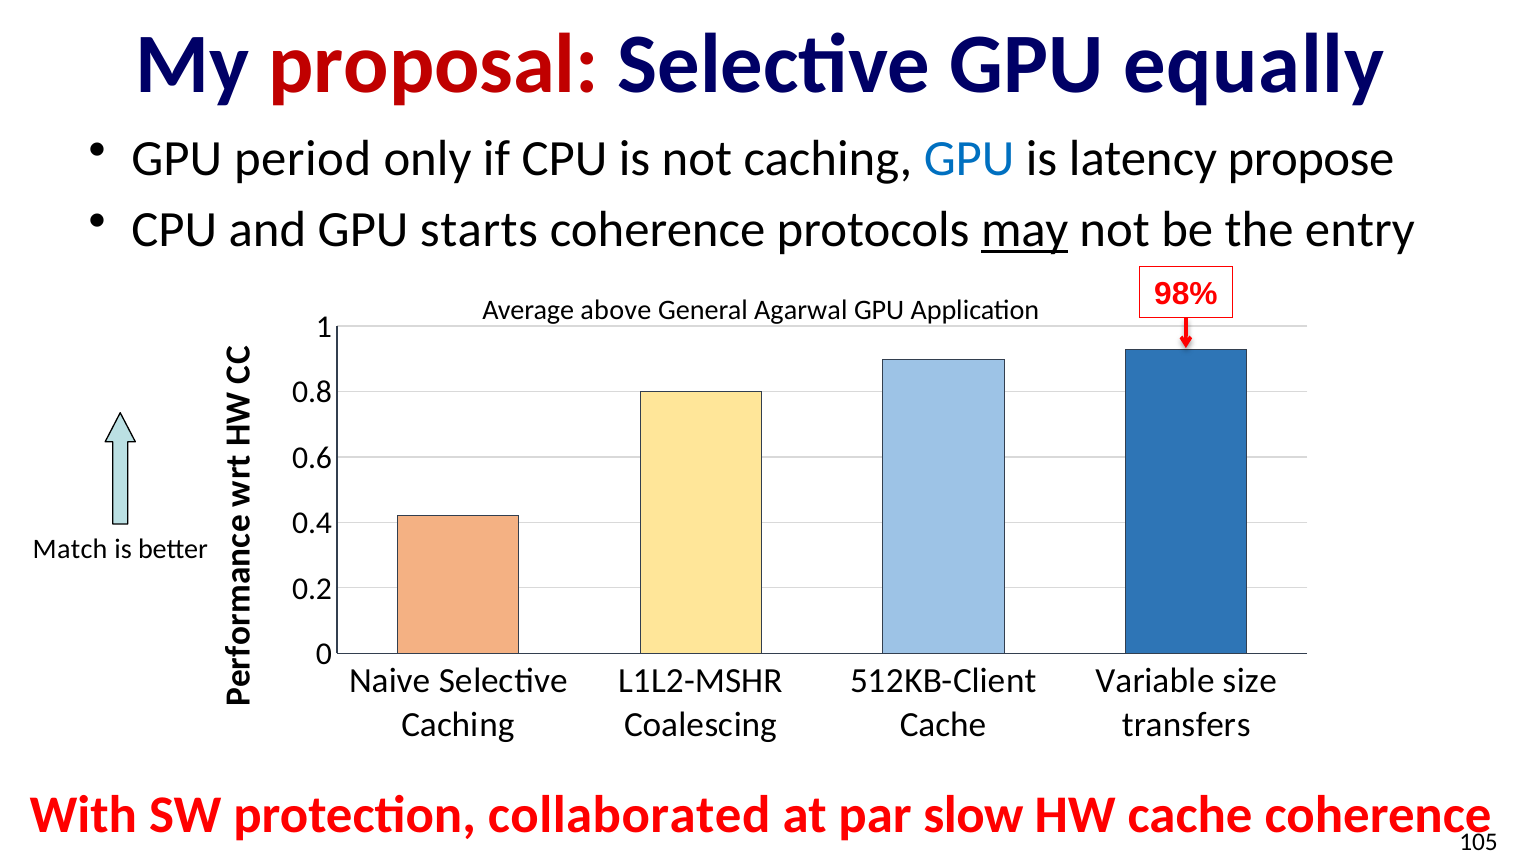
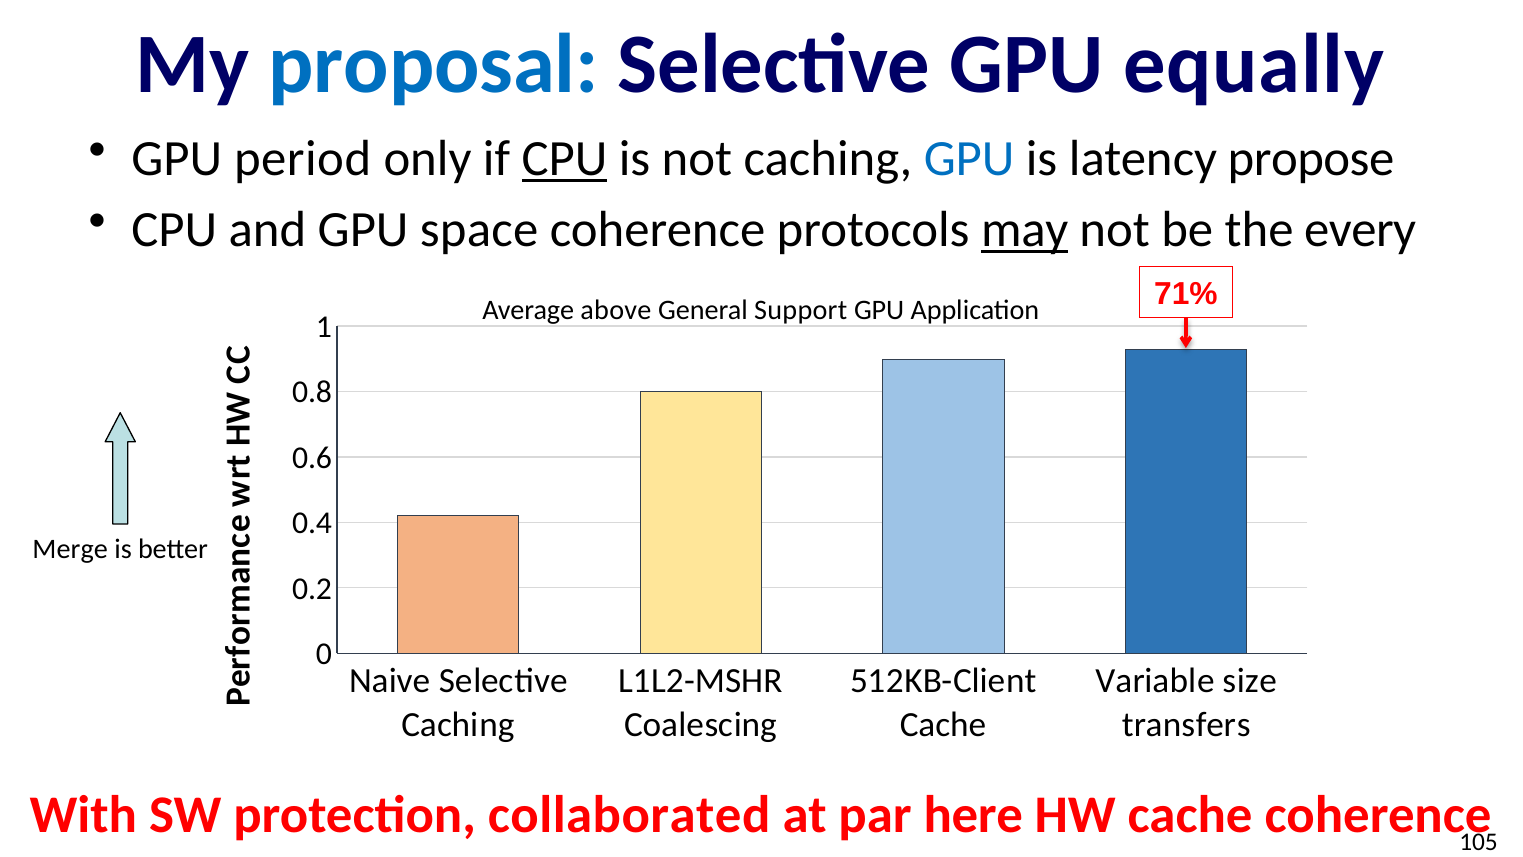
proposal colour: red -> blue (434, 65)
CPU underline: none -> present (564, 159)
starts: starts -> space (479, 230)
entry: entry -> every (1360, 230)
98%: 98% -> 71% (1186, 294)
Agarwal: Agarwal -> Support (801, 310)
Match: Match -> Merge (70, 549)
slow: slow -> here (973, 815)
